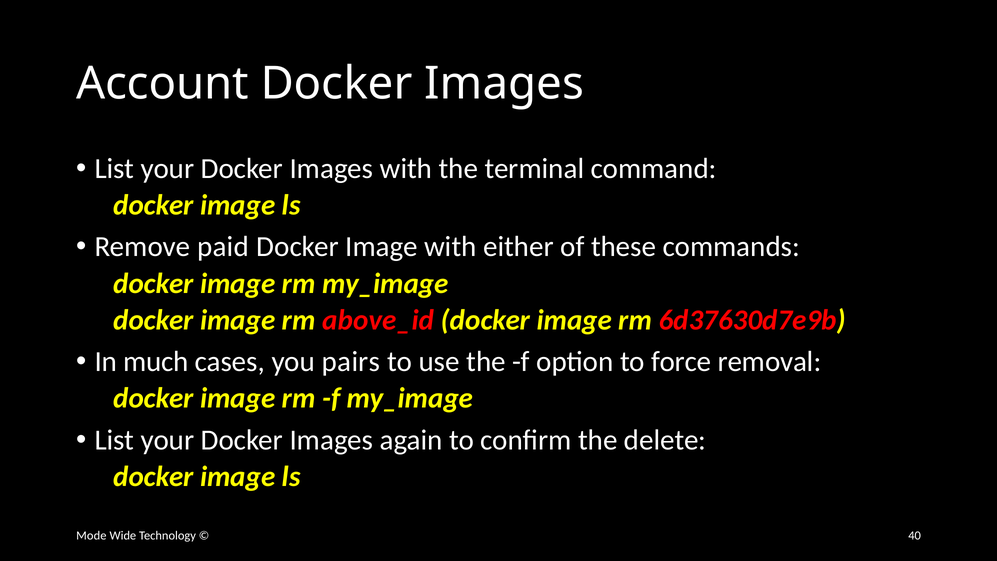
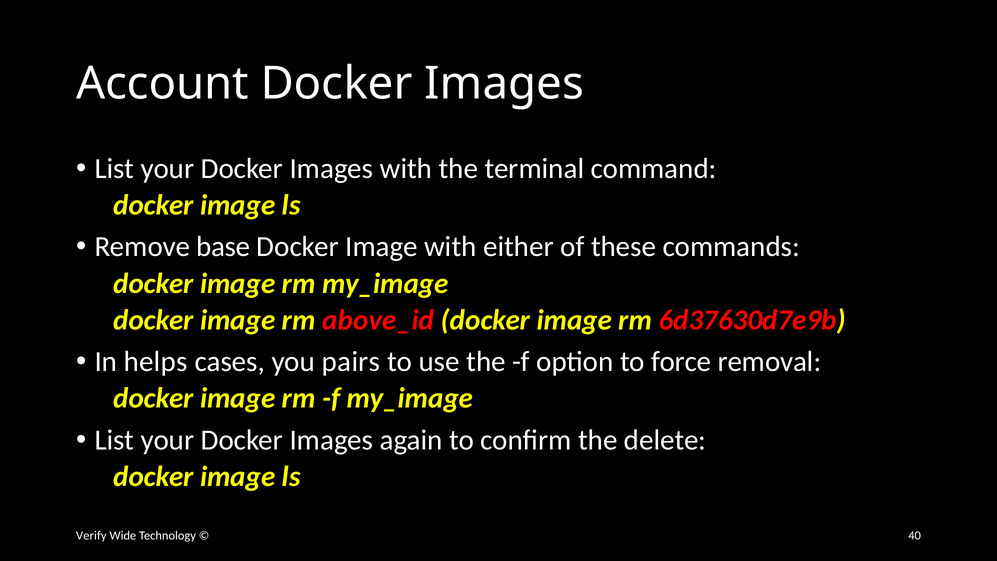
paid: paid -> base (223, 247)
much: much -> helps (156, 362)
Mode: Mode -> Verify (91, 536)
